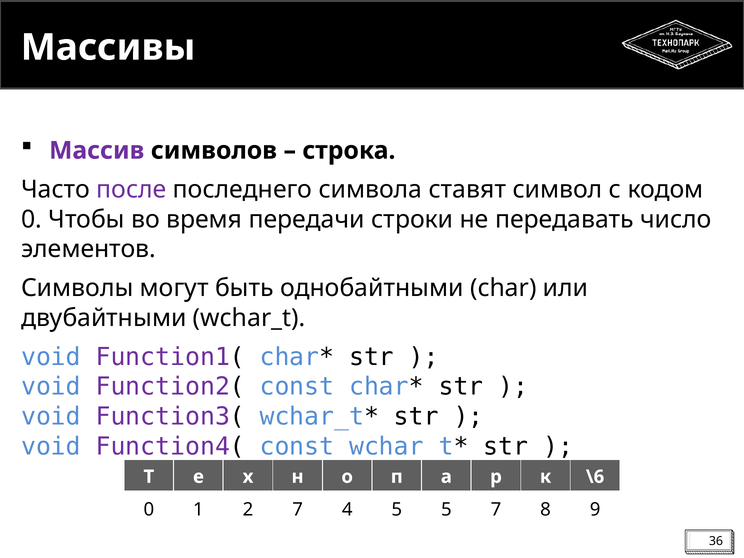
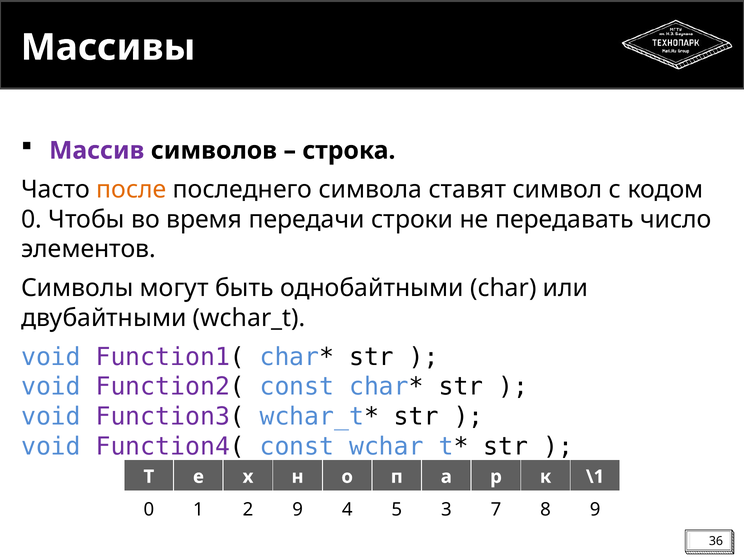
после colour: purple -> orange (131, 190)
\6: \6 -> \1 (595, 477)
2 7: 7 -> 9 (298, 510)
5 5: 5 -> 3 (446, 510)
